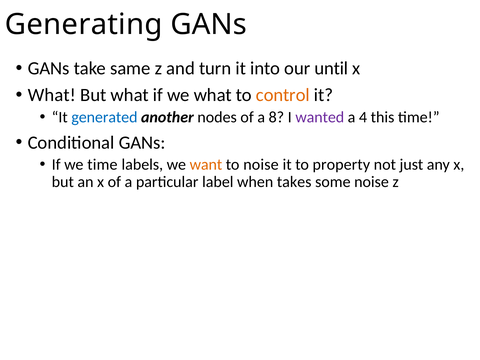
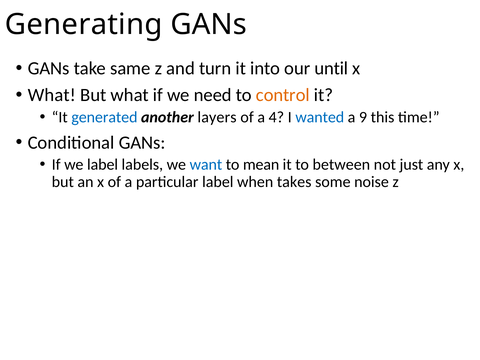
we what: what -> need (213, 95)
nodes: nodes -> layers (217, 117)
8: 8 -> 4 (276, 117)
wanted colour: purple -> blue (320, 117)
4: 4 -> 9 (363, 117)
we time: time -> label (103, 165)
want colour: orange -> blue (206, 165)
to noise: noise -> mean (261, 165)
property: property -> between (341, 165)
